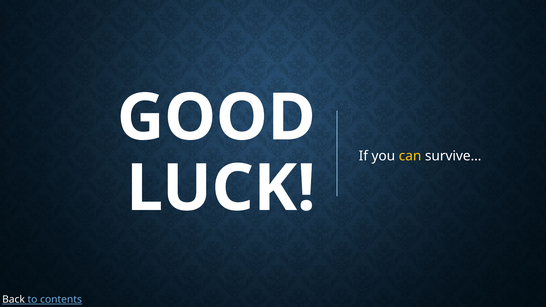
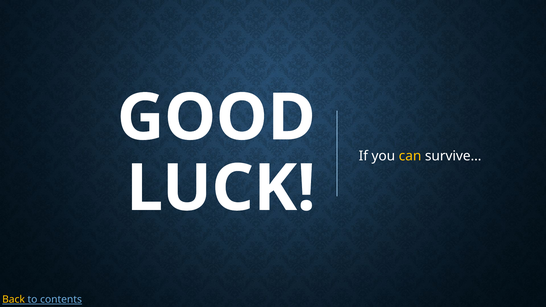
Back colour: white -> yellow (14, 299)
